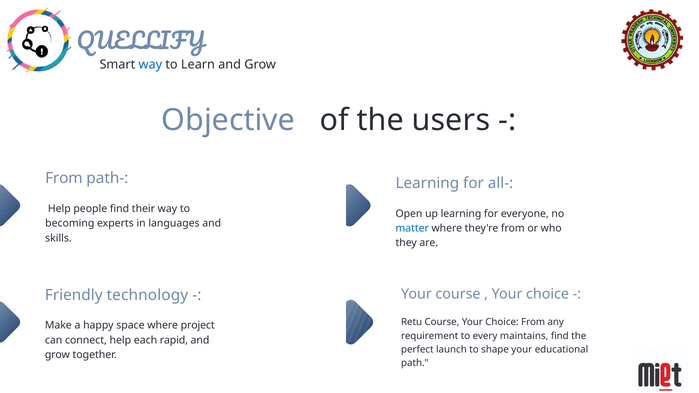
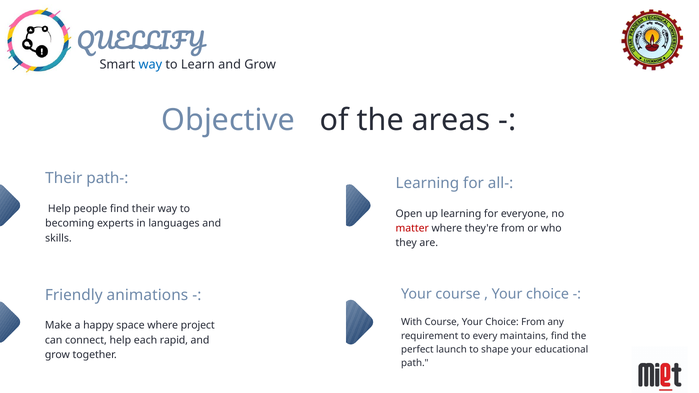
users: users -> areas (451, 120)
From: From -> Their (64, 178)
matter colour: blue -> red (412, 228)
technology: technology -> animations (147, 295)
Retu: Retu -> With (412, 322)
